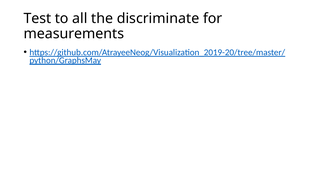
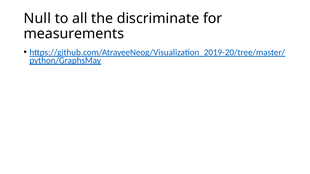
Test: Test -> Null (37, 18)
